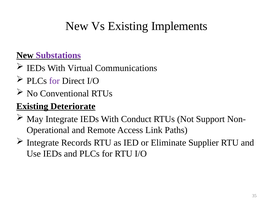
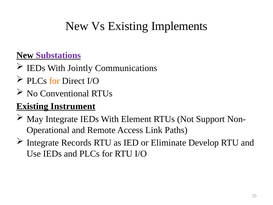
Virtual: Virtual -> Jointly (80, 68)
for colour: purple -> orange (54, 81)
Deteriorate: Deteriorate -> Instrument (73, 106)
Conduct: Conduct -> Element (136, 119)
Supplier: Supplier -> Develop (204, 143)
